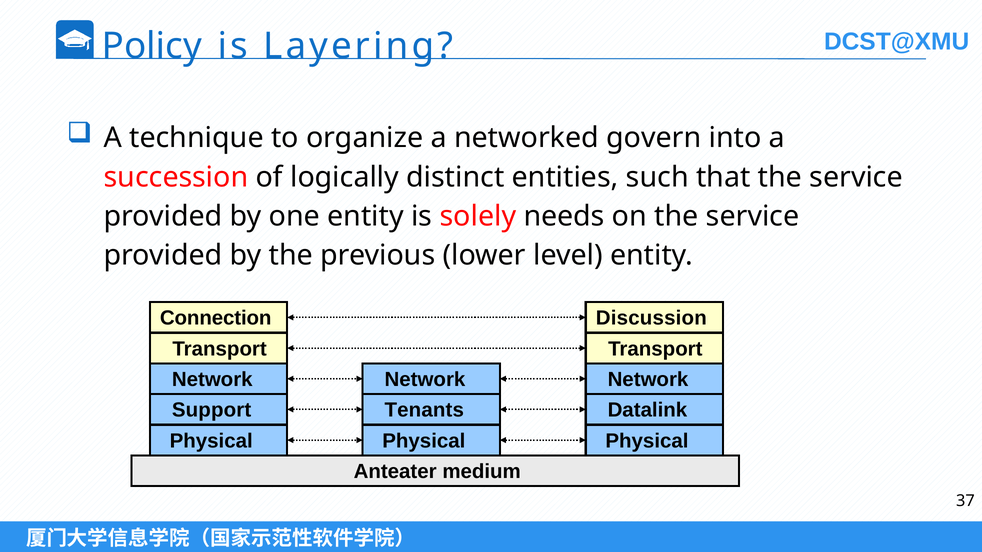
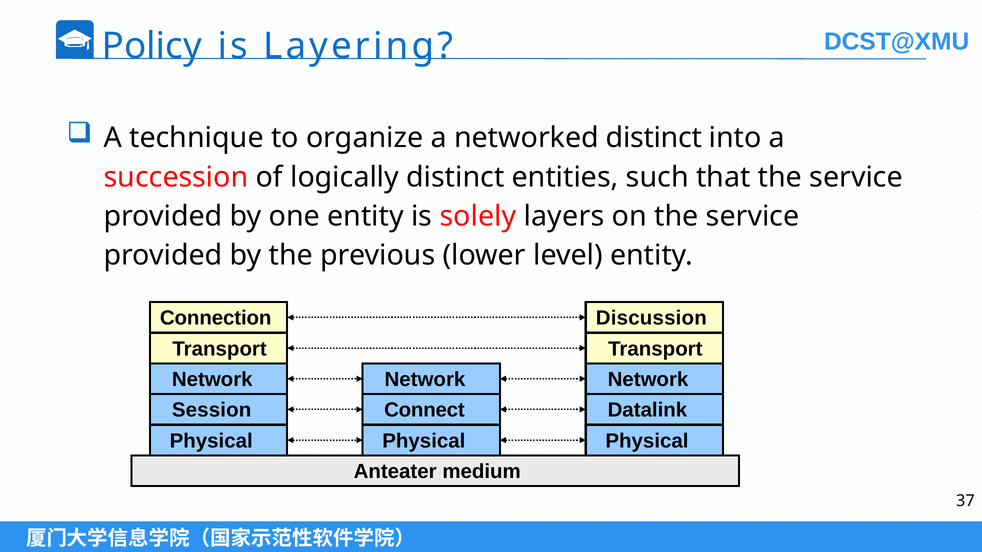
networked govern: govern -> distinct (654, 138)
needs: needs -> layers (564, 217)
Support: Support -> Session (212, 410)
Tenants: Tenants -> Connect (424, 410)
